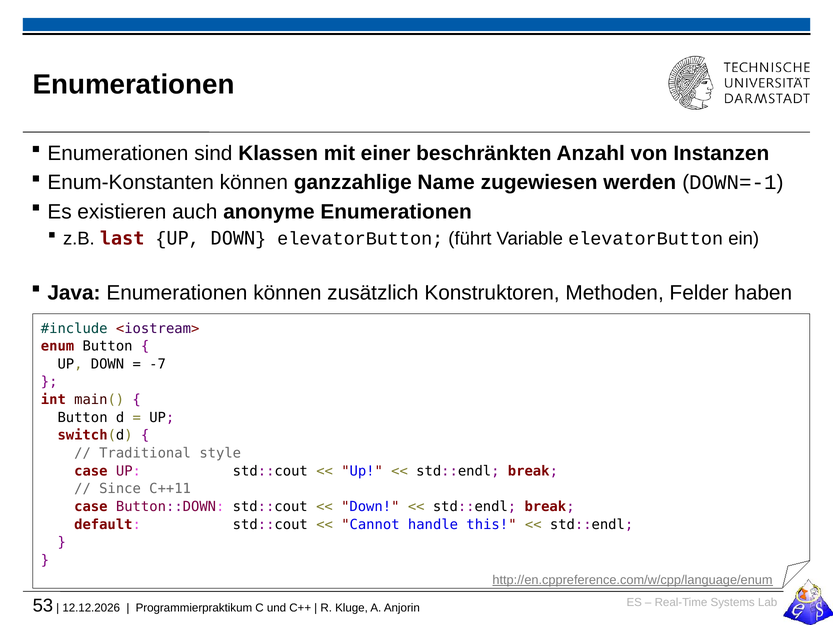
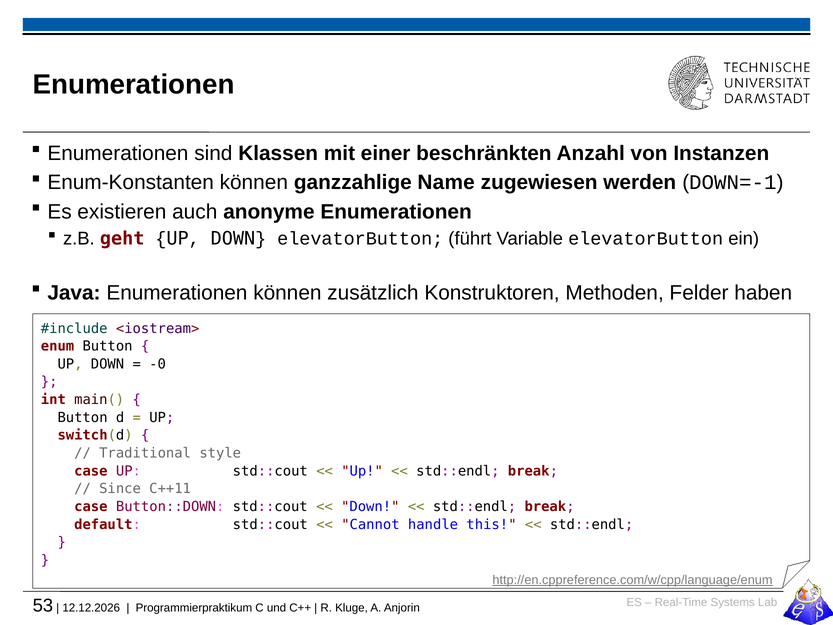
last: last -> geht (122, 239)
-7: -7 -> -0 (158, 364)
